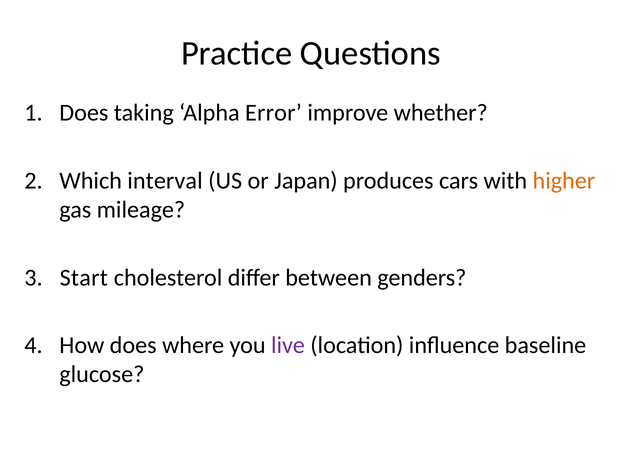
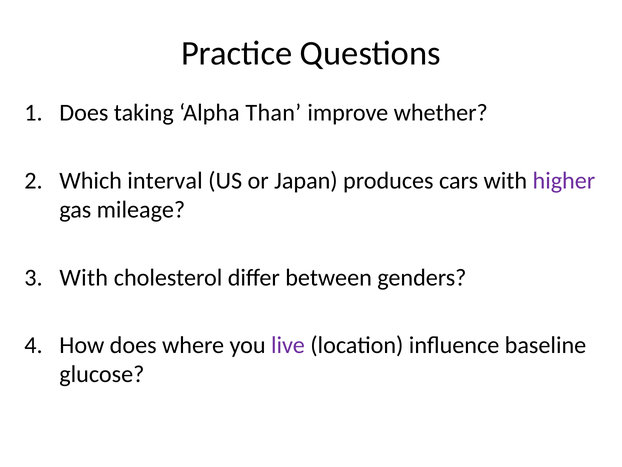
Error: Error -> Than (273, 113)
higher colour: orange -> purple (564, 180)
Start: Start -> With (84, 277)
